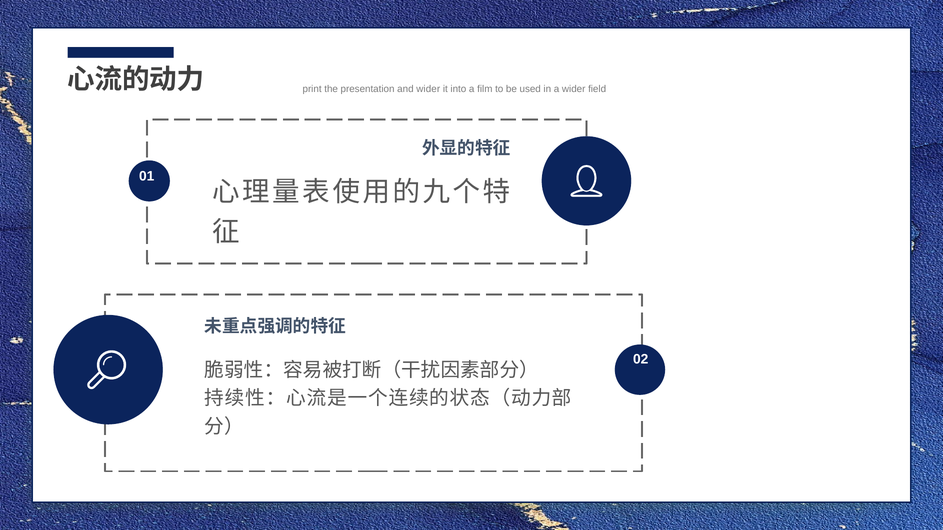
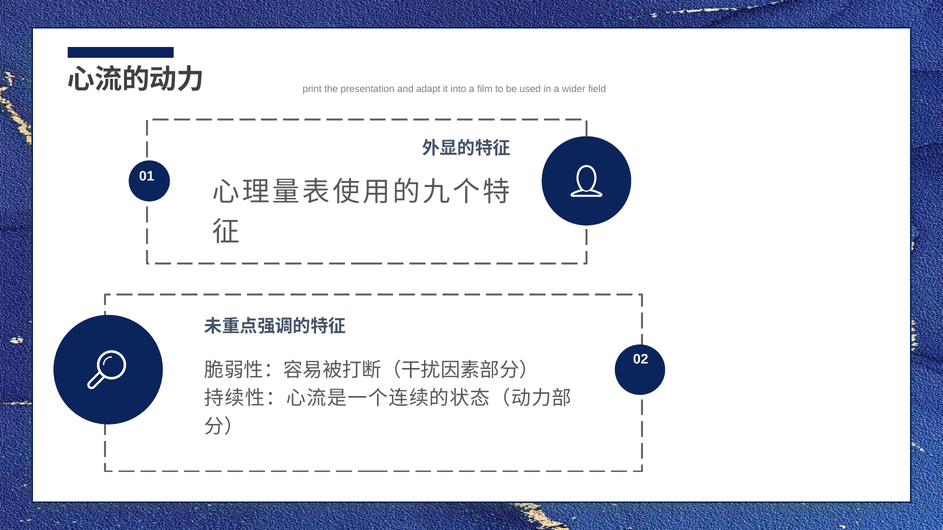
and wider: wider -> adapt (428, 89)
